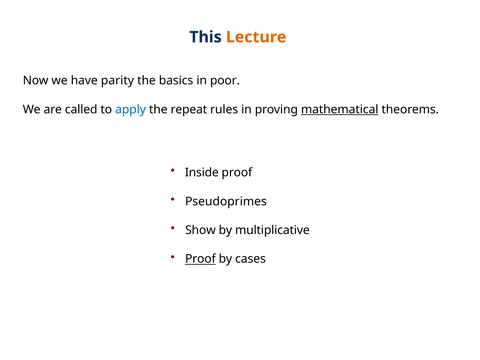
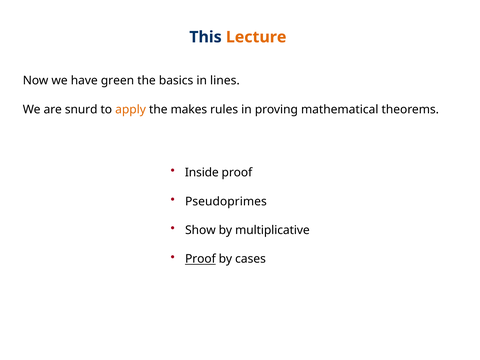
parity: parity -> green (117, 81)
poor: poor -> lines (225, 81)
called: called -> snurd (81, 109)
apply colour: blue -> orange (131, 109)
repeat: repeat -> makes (189, 109)
mathematical underline: present -> none (340, 109)
